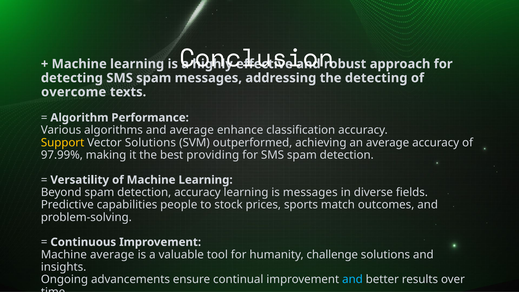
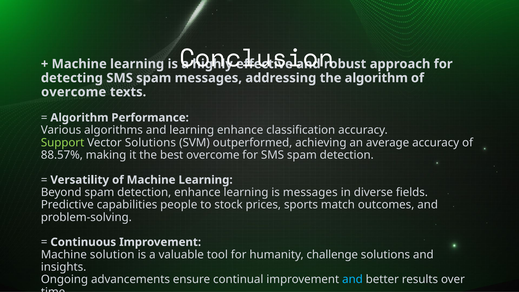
the detecting: detecting -> algorithm (376, 78)
and average: average -> learning (192, 130)
Support colour: yellow -> light green (63, 143)
97.99%: 97.99% -> 88.57% (62, 155)
best providing: providing -> overcome (213, 155)
detection accuracy: accuracy -> enhance (197, 192)
Machine average: average -> solution (112, 255)
